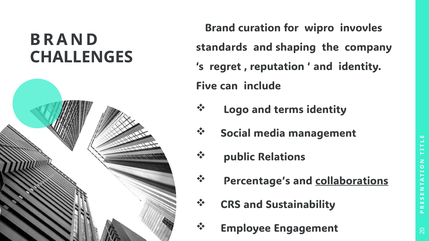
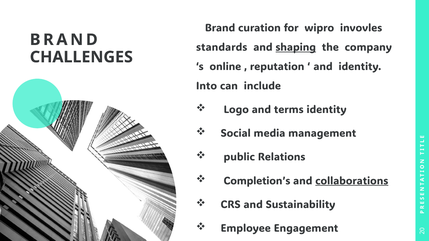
shaping underline: none -> present (296, 47)
regret: regret -> online (225, 67)
Five: Five -> Into (207, 86)
Percentage’s: Percentage’s -> Completion’s (257, 181)
